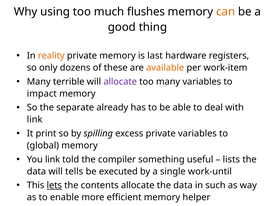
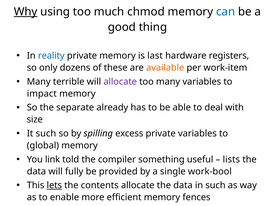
Why underline: none -> present (26, 12)
flushes: flushes -> chmod (146, 12)
can colour: orange -> blue (226, 12)
reality colour: orange -> blue (51, 56)
link: link -> size (35, 120)
It print: print -> such (46, 134)
tells: tells -> fully (74, 172)
executed: executed -> provided (118, 172)
work-until: work-until -> work-bool (210, 172)
helper: helper -> fences (197, 198)
